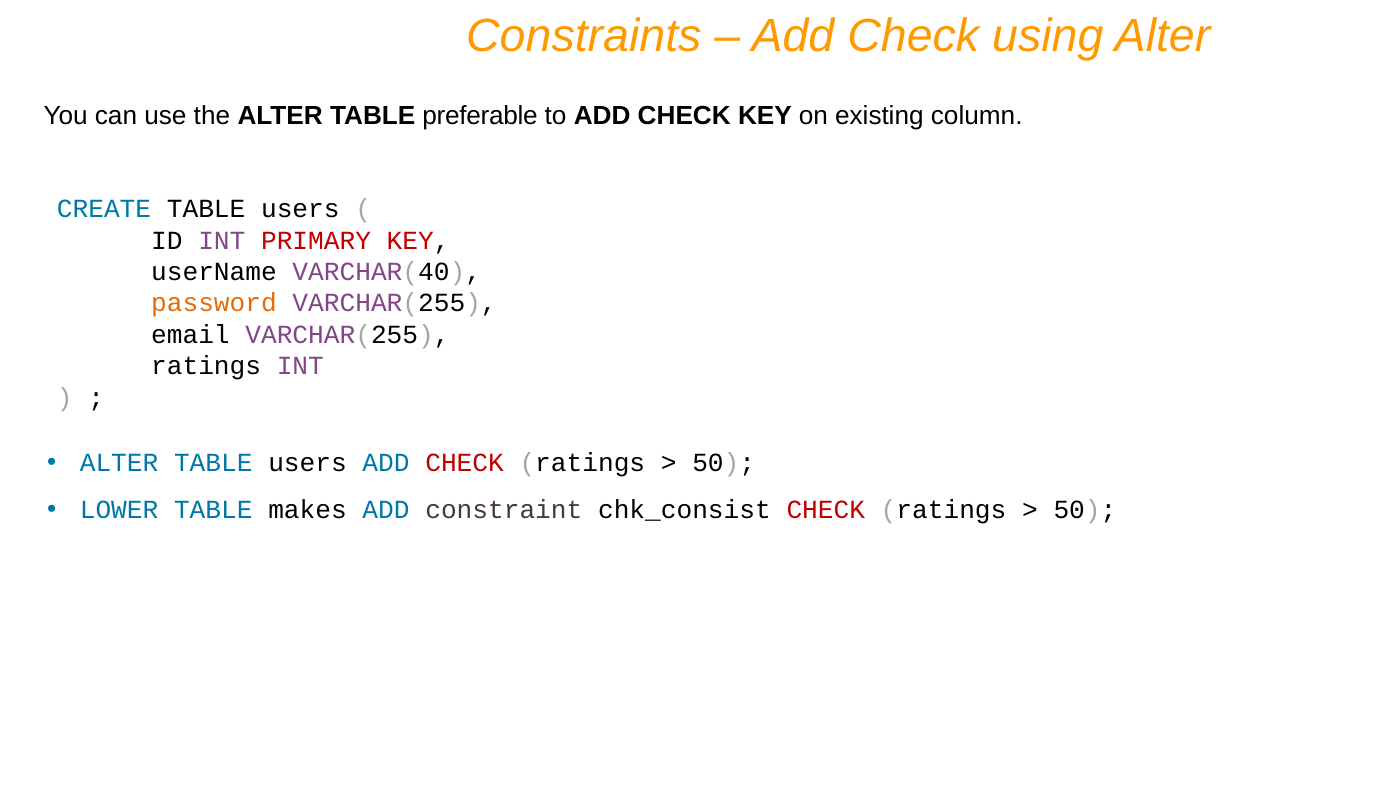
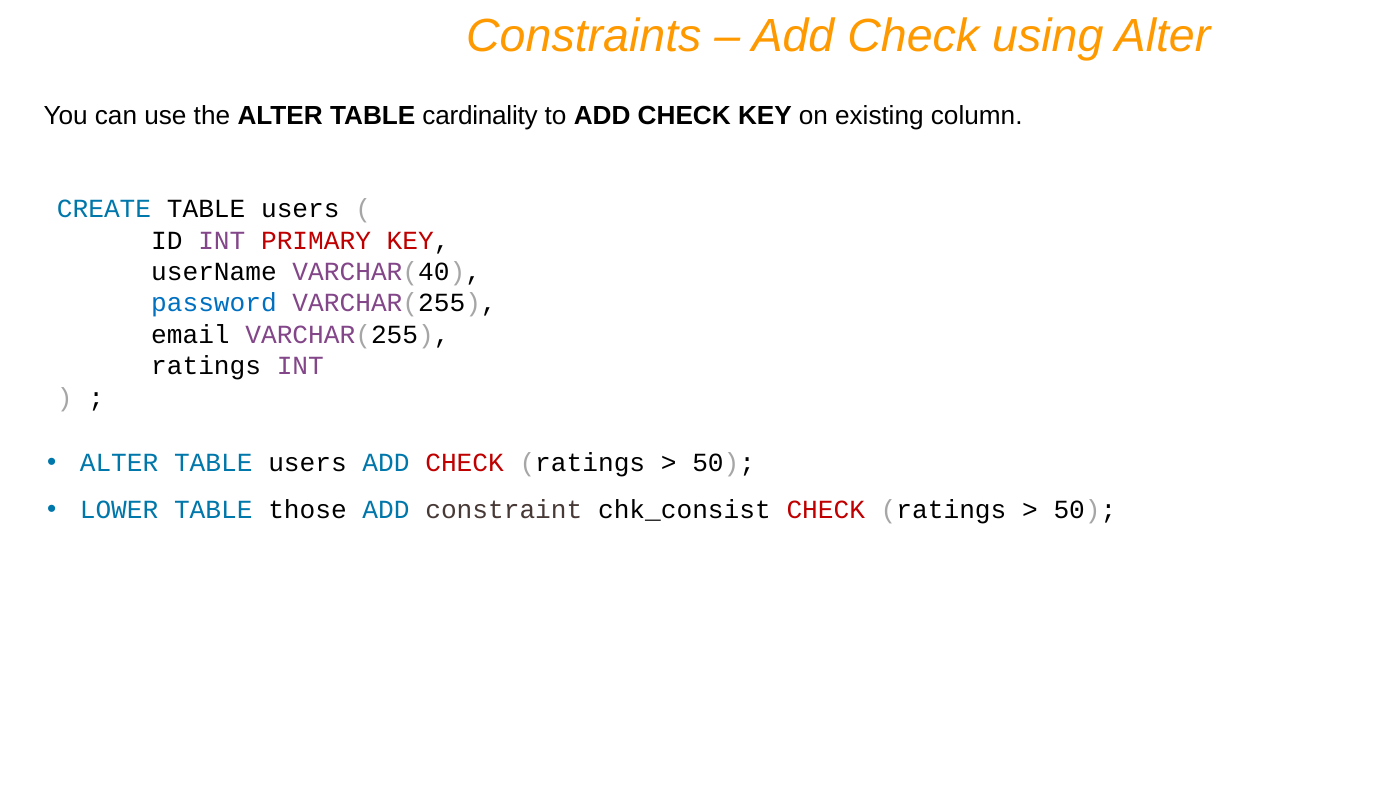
preferable: preferable -> cardinality (480, 116)
password colour: orange -> blue (214, 303)
makes: makes -> those (308, 510)
